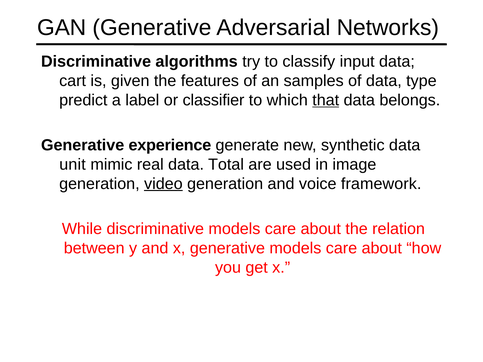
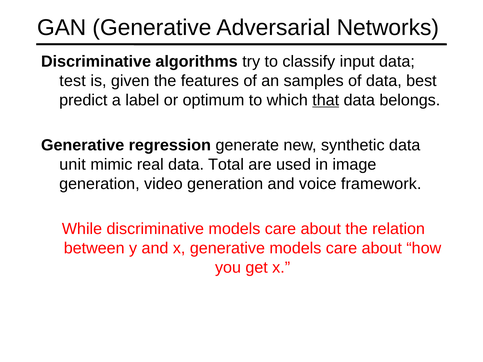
cart: cart -> test (73, 81)
type: type -> best (421, 81)
classifier: classifier -> optimum (213, 100)
experience: experience -> regression (170, 145)
video underline: present -> none (163, 184)
